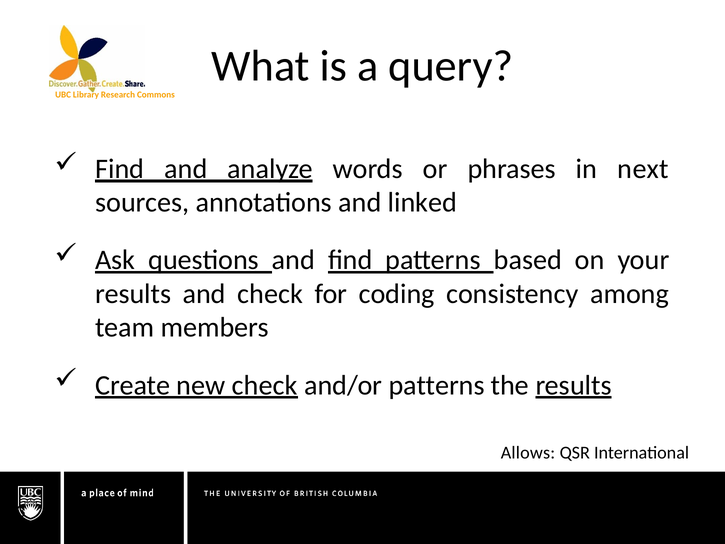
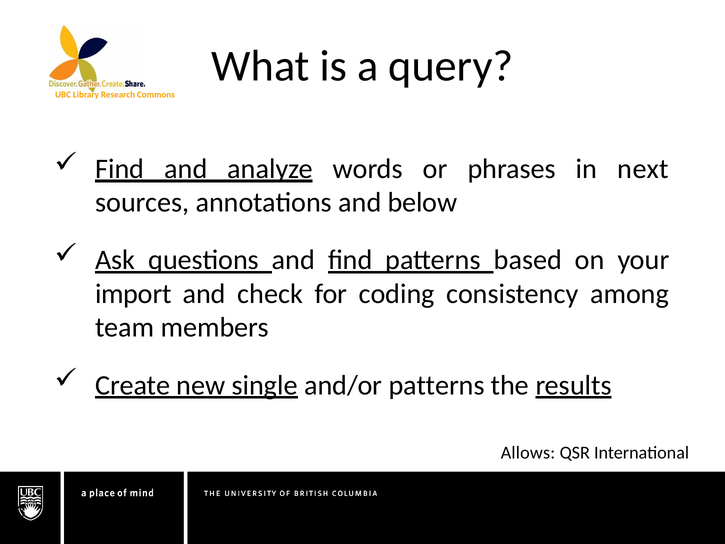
linked: linked -> below (423, 202)
results: results -> import (133, 294)
new check: check -> single (265, 385)
